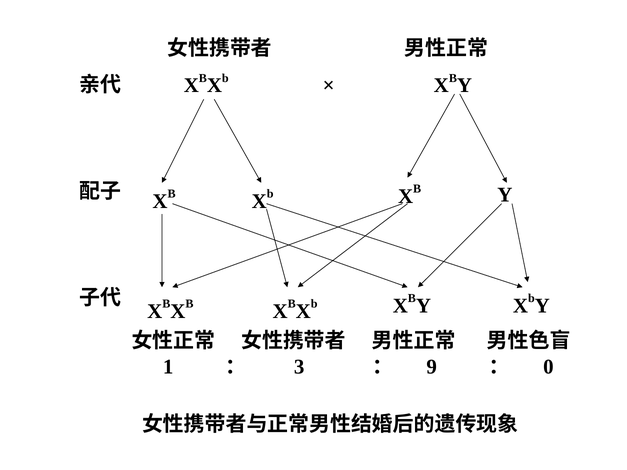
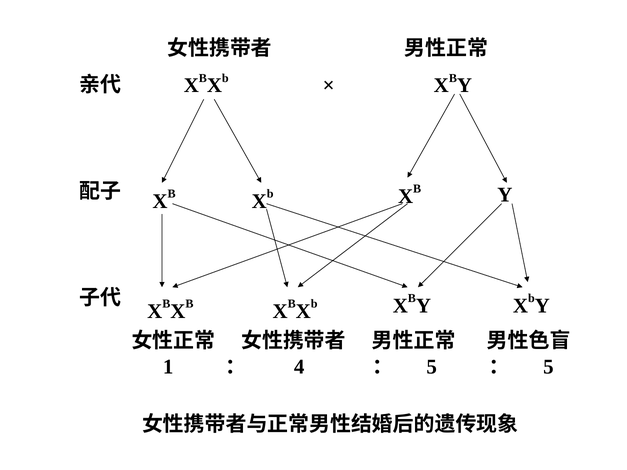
3: 3 -> 4 (299, 367)
9: 9 -> 5 (432, 367)
0: 0 -> 5 (548, 367)
